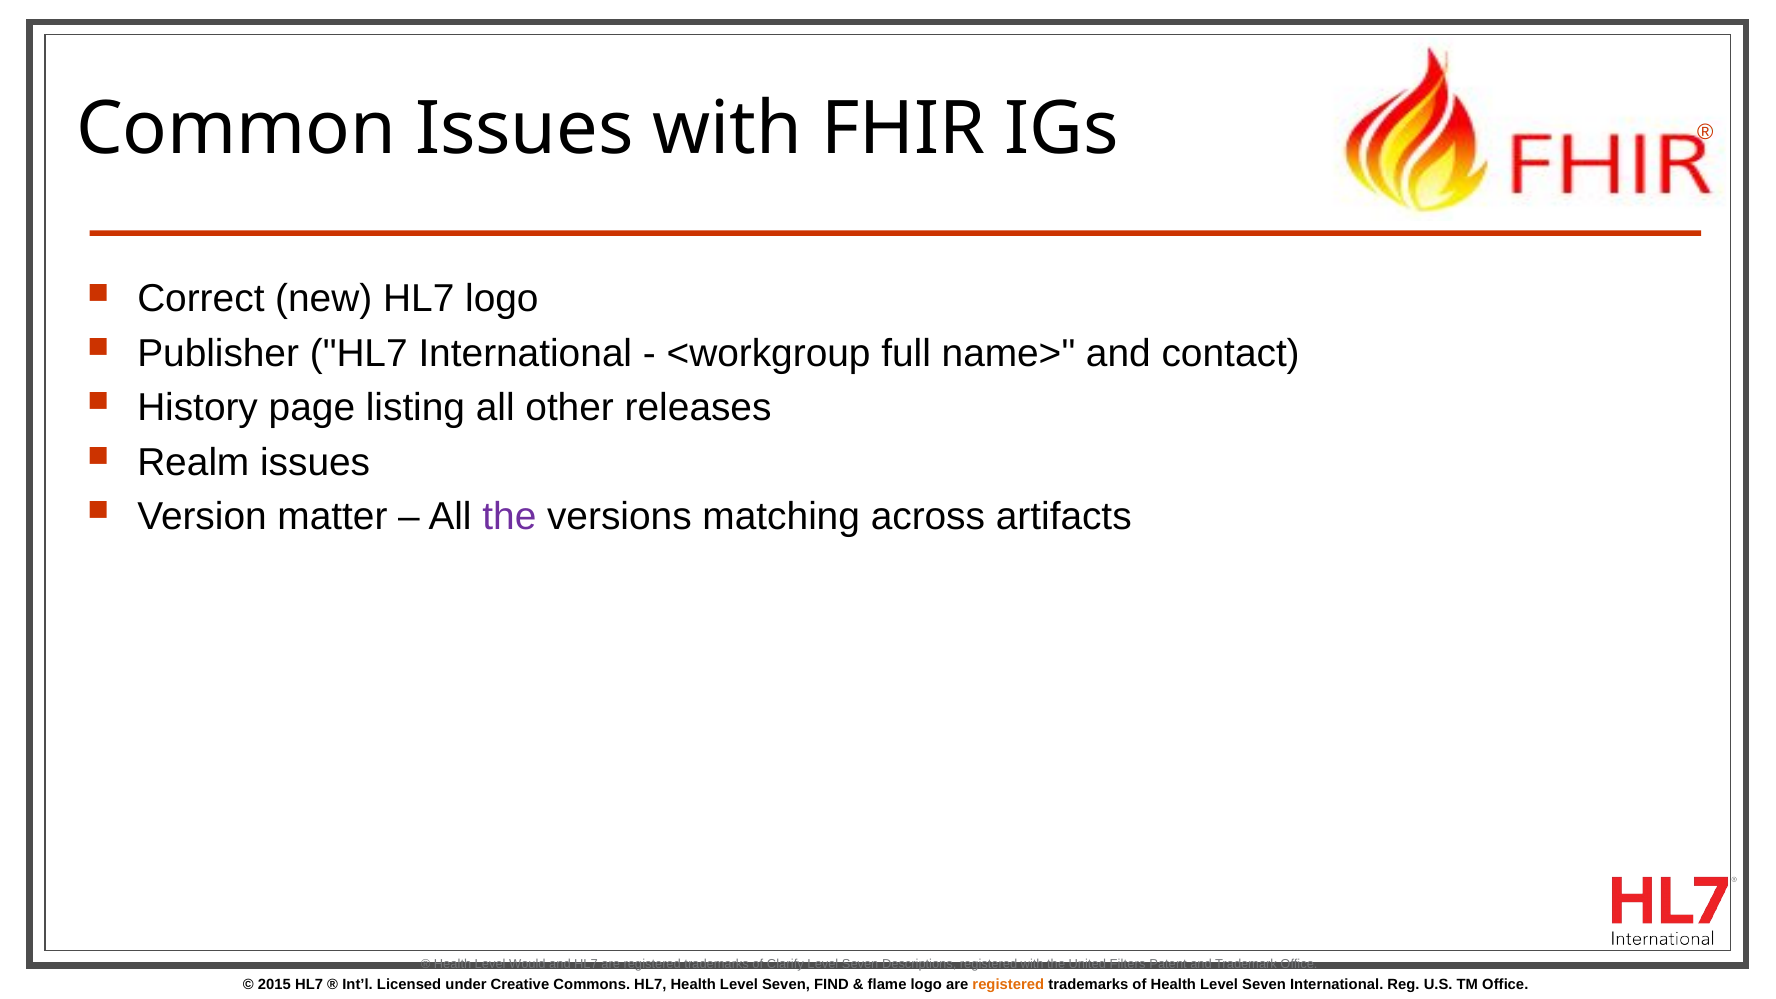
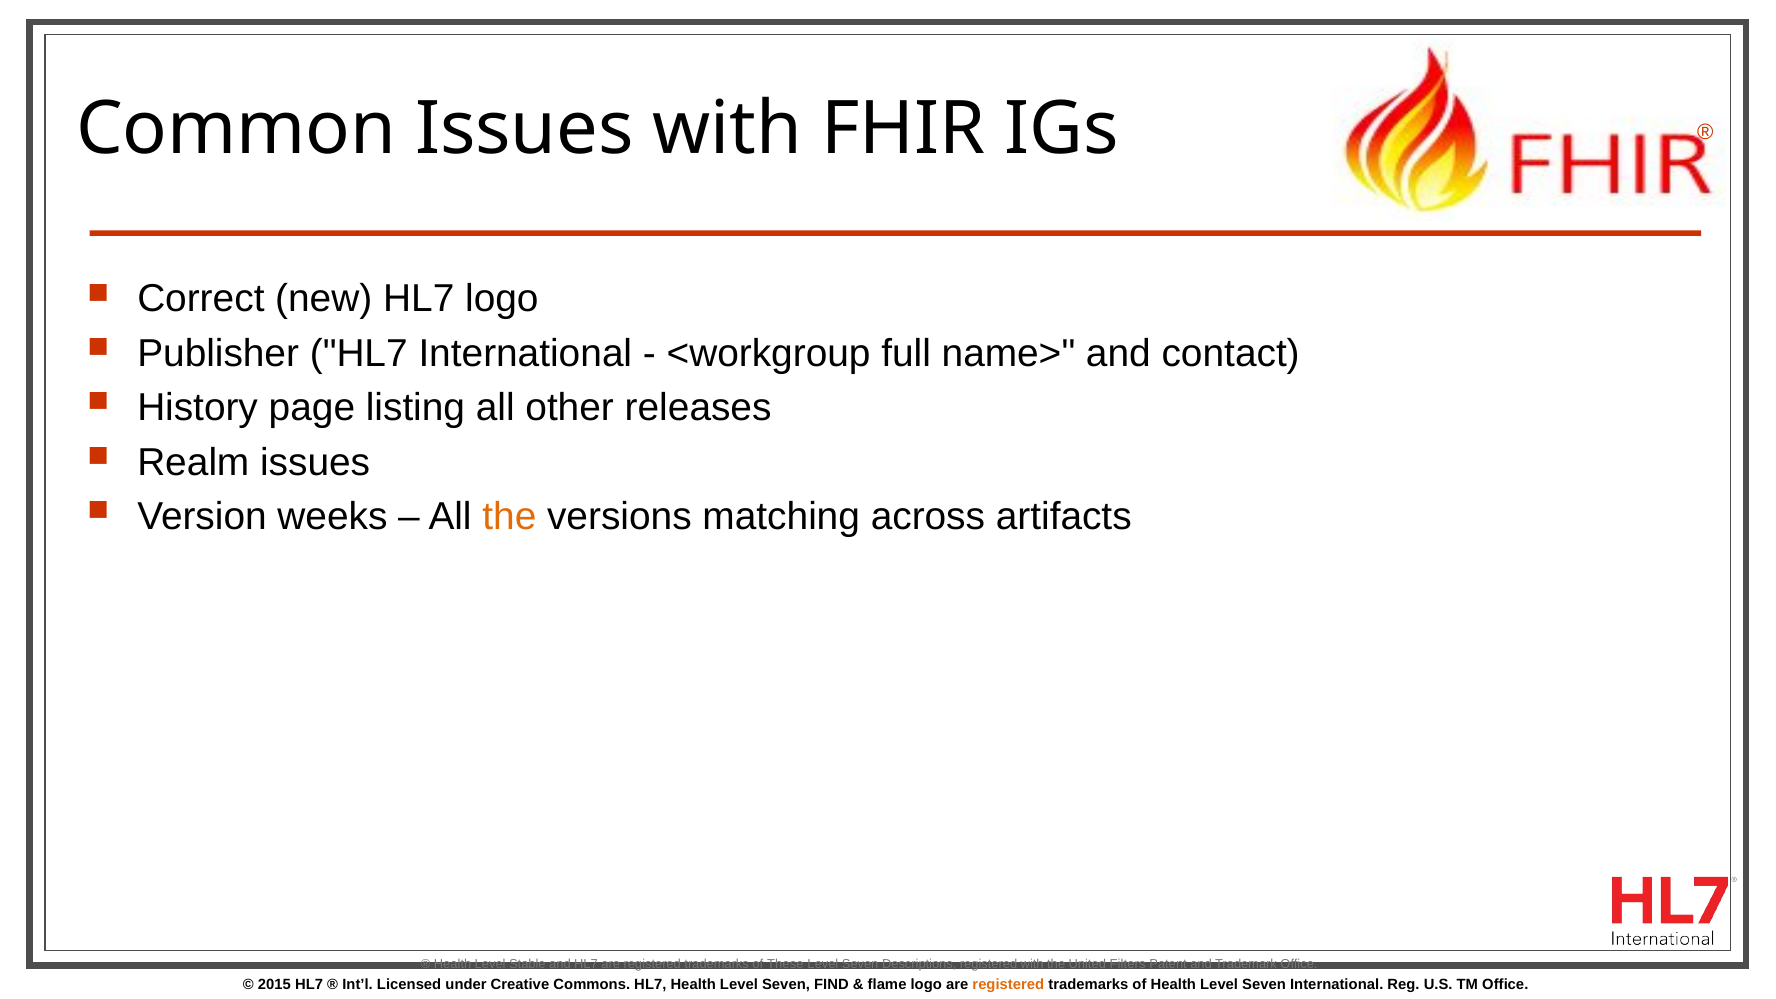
matter: matter -> weeks (332, 517)
the colour: purple -> orange (509, 517)
Would: Would -> Stable (527, 965)
Clarify: Clarify -> These (785, 965)
